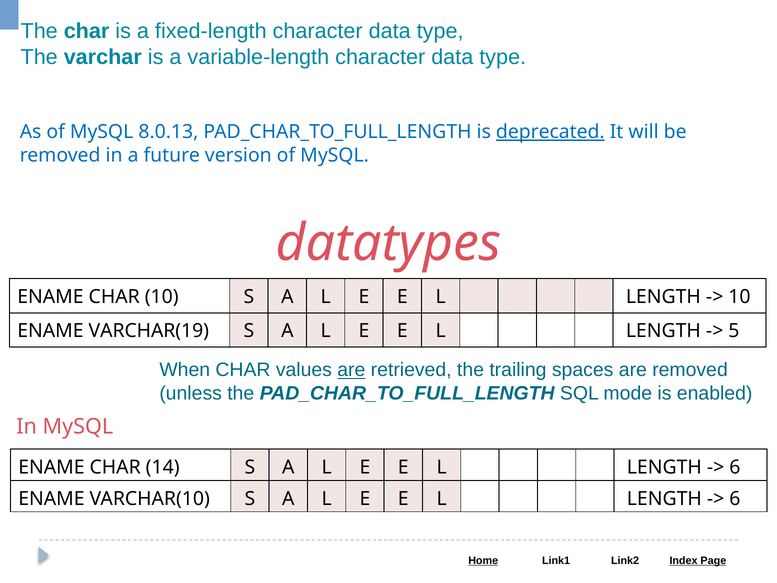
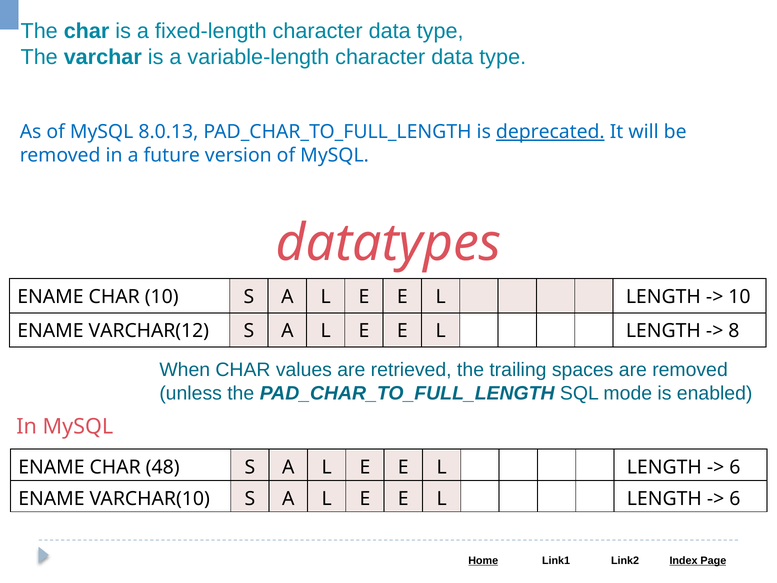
VARCHAR(19: VARCHAR(19 -> VARCHAR(12 (149, 331)
5: 5 -> 8 (734, 331)
are underline: present -> none (351, 370)
14: 14 -> 48 (163, 467)
